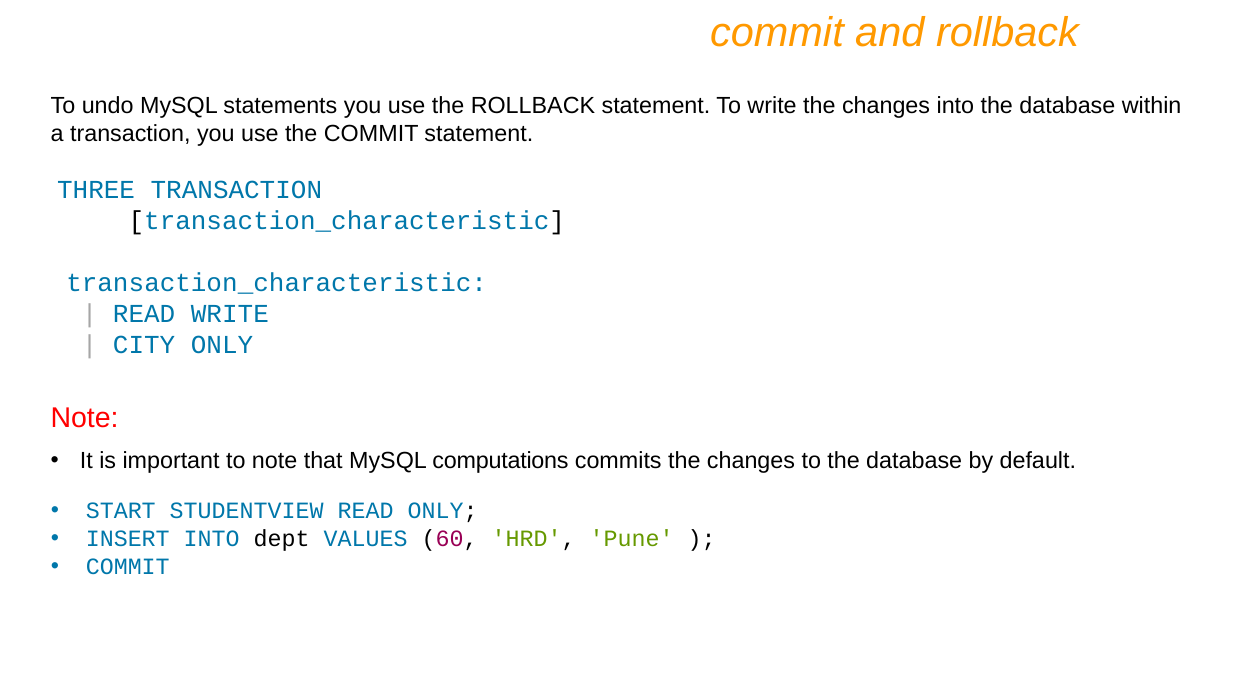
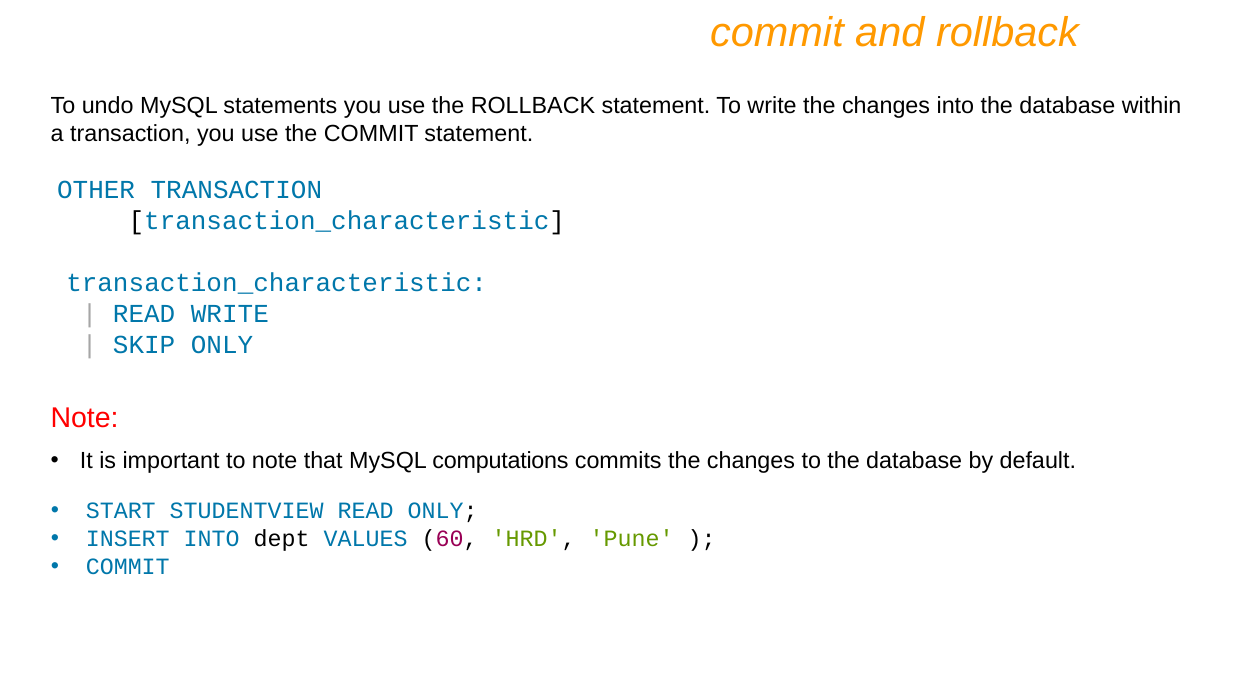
THREE: THREE -> OTHER (96, 190)
CITY: CITY -> SKIP (144, 345)
